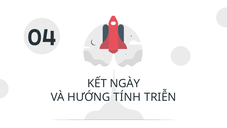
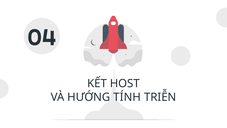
NGÀY: NGÀY -> HOST (125, 83)
